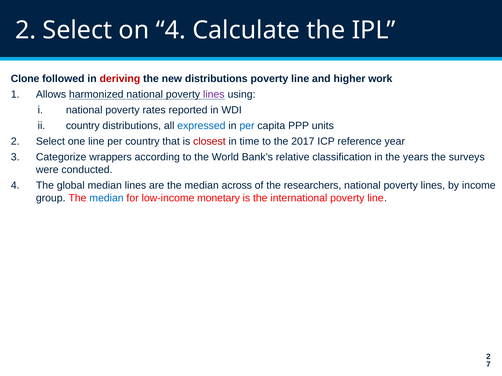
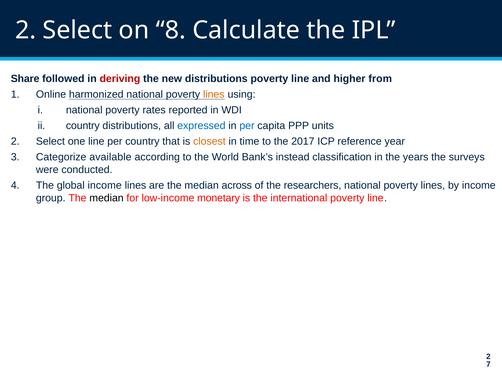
on 4: 4 -> 8 (171, 30)
Clone: Clone -> Share (25, 79)
work: work -> from (380, 79)
Allows: Allows -> Online (51, 95)
lines colour: purple -> orange (214, 95)
closest colour: red -> orange (209, 142)
wrappers: wrappers -> available (110, 157)
relative: relative -> instead (293, 157)
global median: median -> income (105, 186)
median colour: blue -> black (107, 198)
